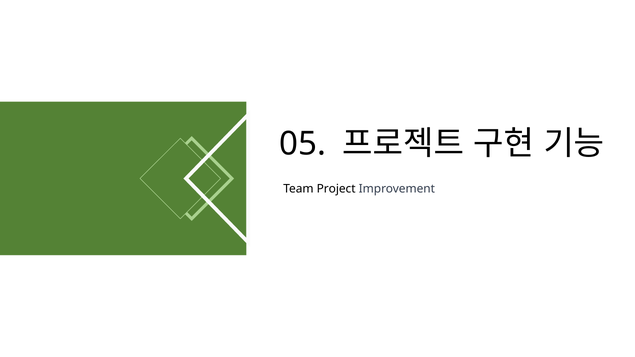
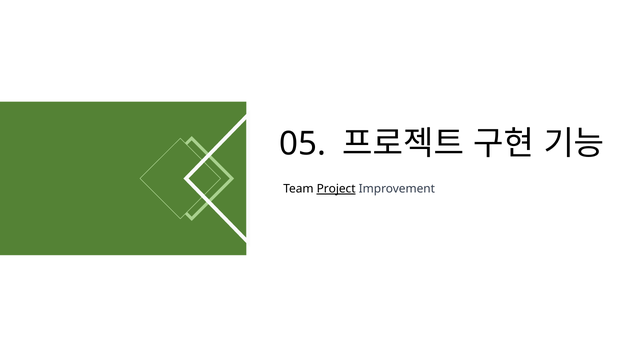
Project underline: none -> present (336, 189)
